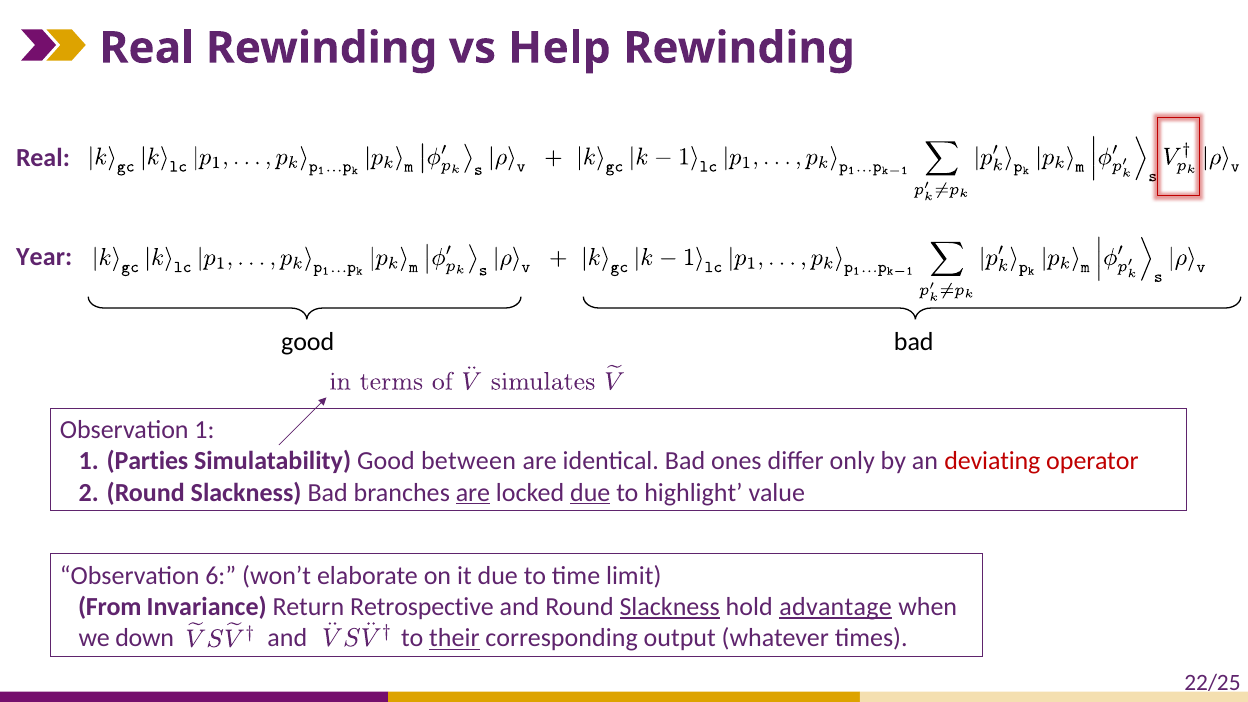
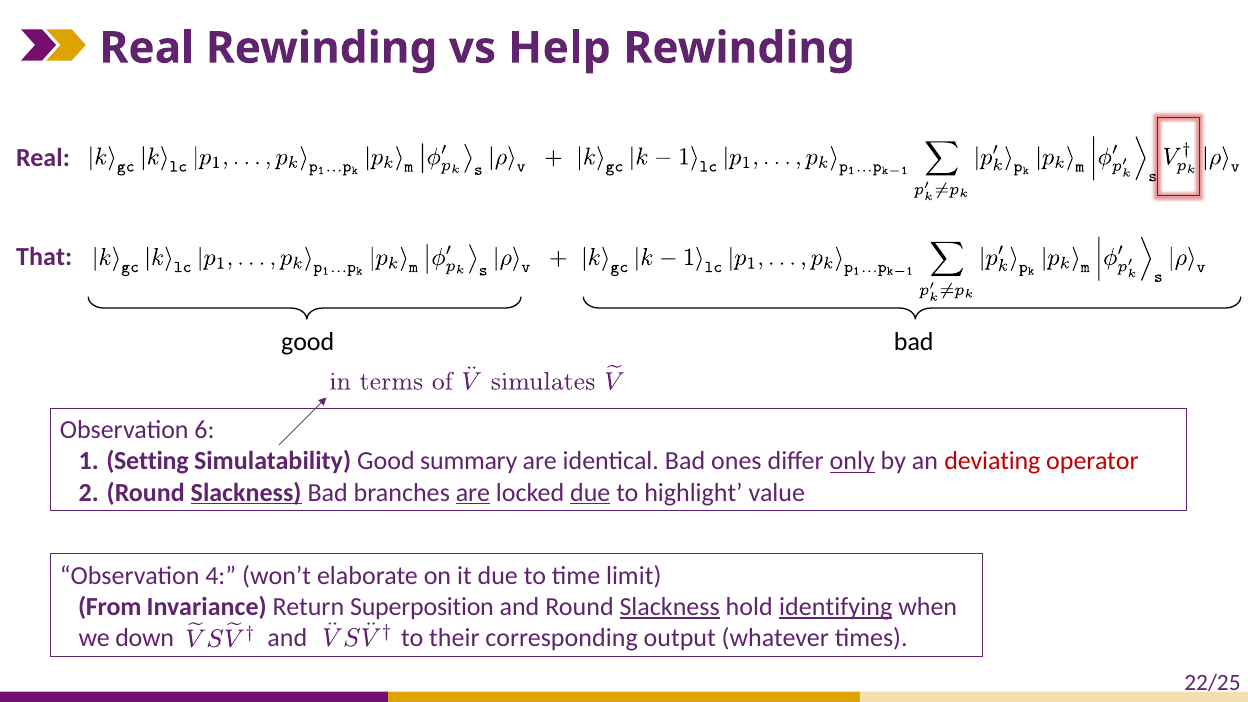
Year: Year -> That (44, 256)
Observation 1: 1 -> 6 (205, 430)
Parties: Parties -> Setting (148, 461)
between: between -> summary (469, 461)
only underline: none -> present (852, 461)
Slackness underline: none -> present (246, 493)
6: 6 -> 4 (221, 576)
Retrospective: Retrospective -> Superposition (422, 607)
advantage: advantage -> identifying (836, 607)
their underline: present -> none (454, 638)
